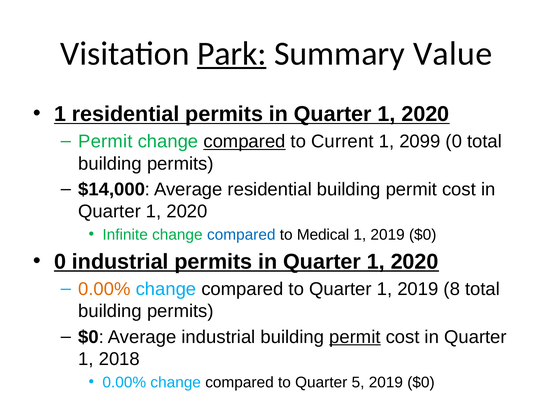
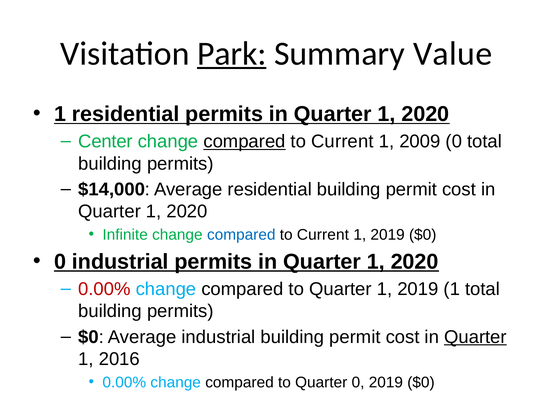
Permit: Permit -> Center (106, 142)
2099: 2099 -> 2009 (420, 142)
Medical: Medical -> Current (323, 235)
0.00% colour: orange -> red (104, 289)
2019 8: 8 -> 1 (452, 289)
permit underline: present -> none (355, 337)
Quarter underline: none -> present (475, 337)
2018: 2018 -> 2016 (119, 360)
Quarter 5: 5 -> 0 (358, 383)
